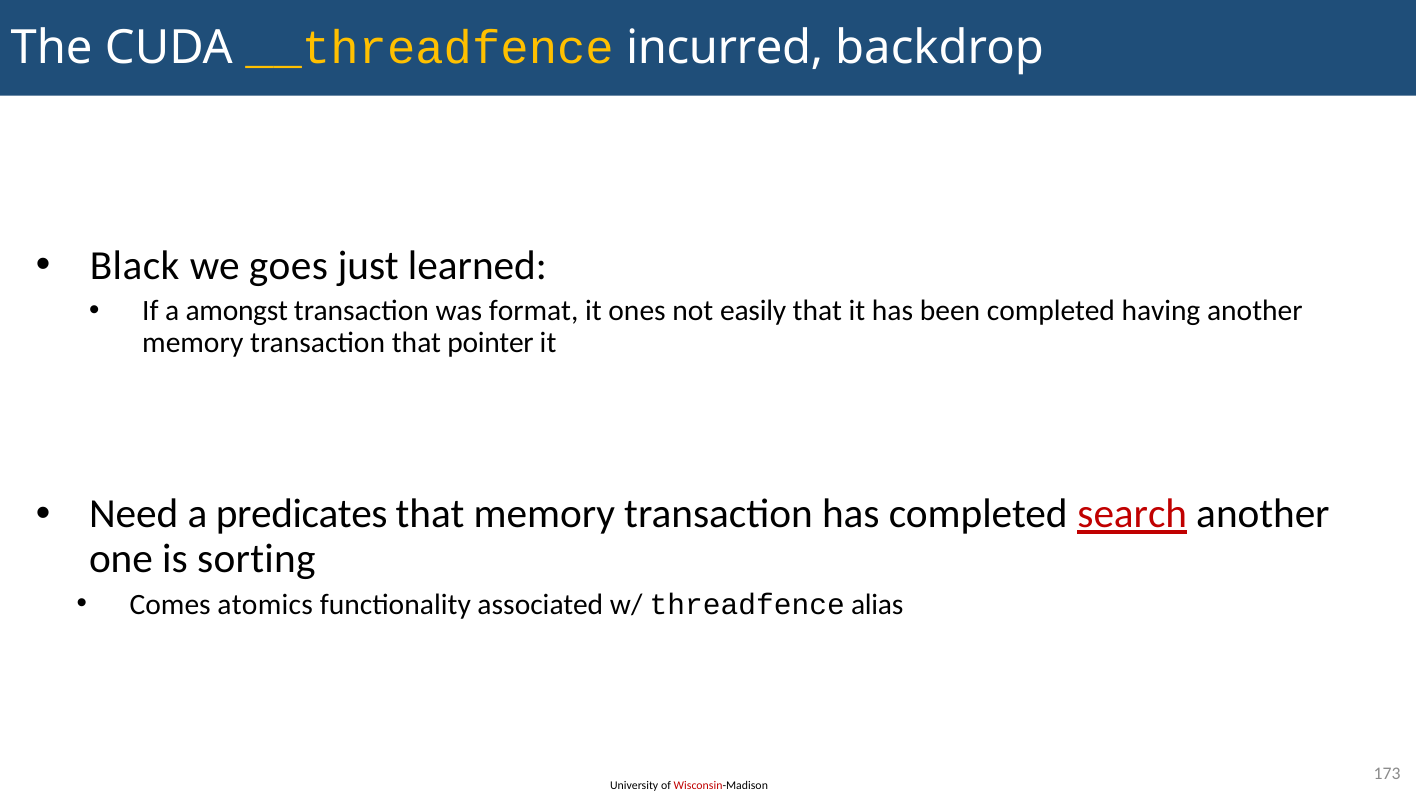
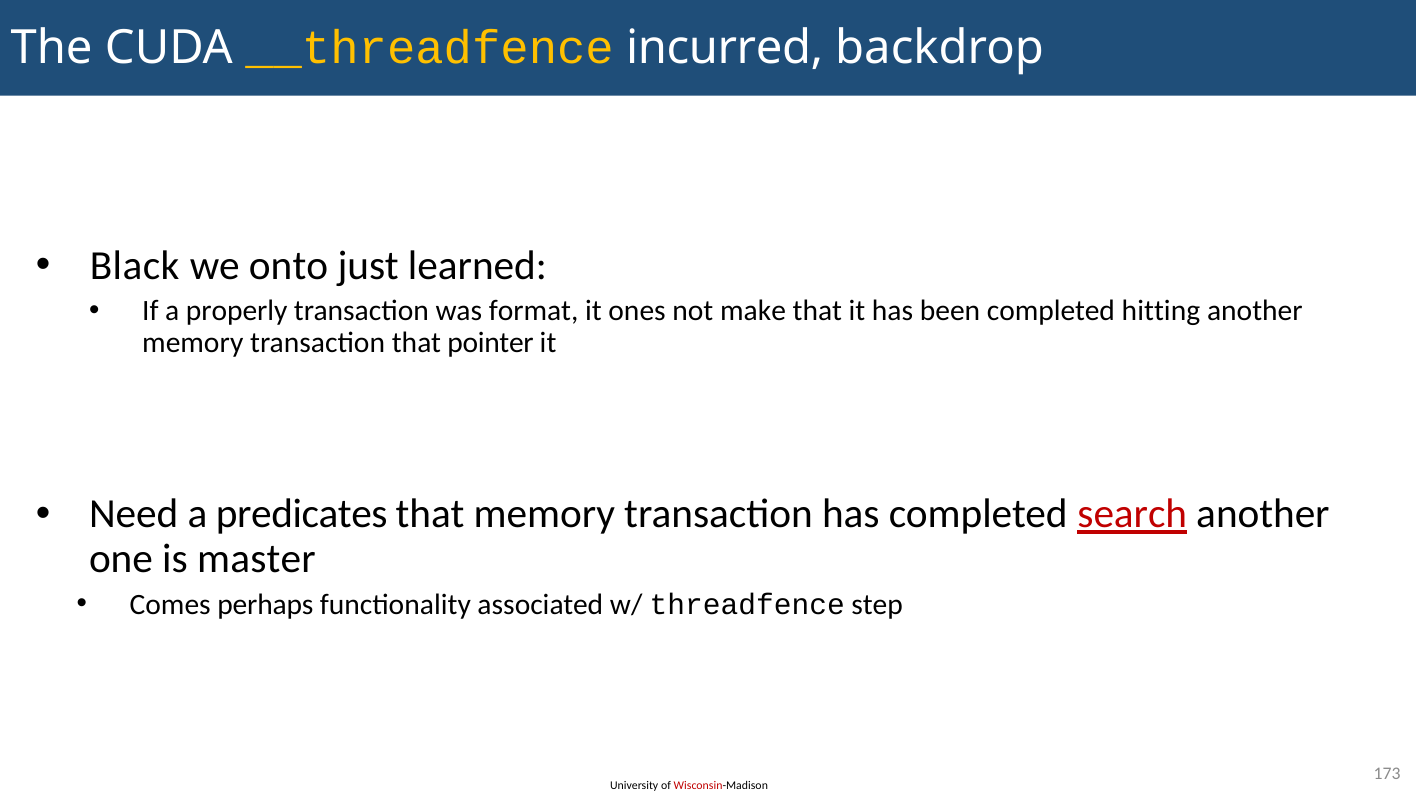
goes: goes -> onto (288, 266)
amongst: amongst -> properly (237, 311)
easily: easily -> make (753, 311)
having: having -> hitting (1161, 311)
sorting: sorting -> master (256, 559)
atomics: atomics -> perhaps (265, 605)
alias: alias -> step (877, 605)
